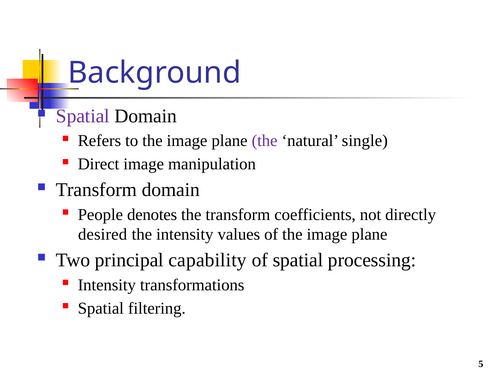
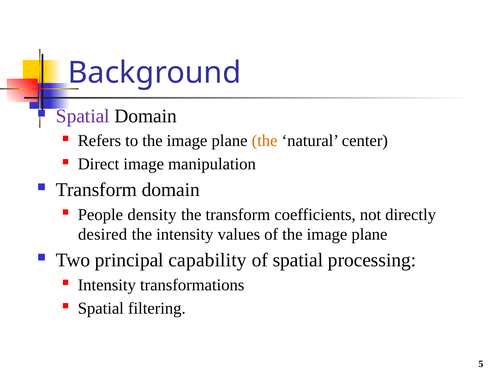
the colour: purple -> orange (265, 141)
single: single -> center (365, 141)
denotes: denotes -> density (152, 215)
